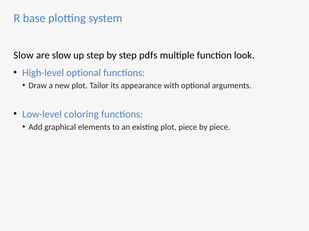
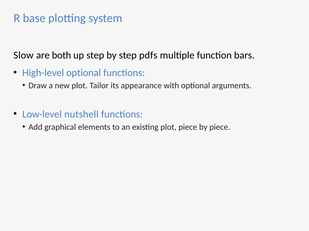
are slow: slow -> both (62, 55)
look: look -> bars (244, 55)
coloring: coloring -> nutshell (81, 115)
